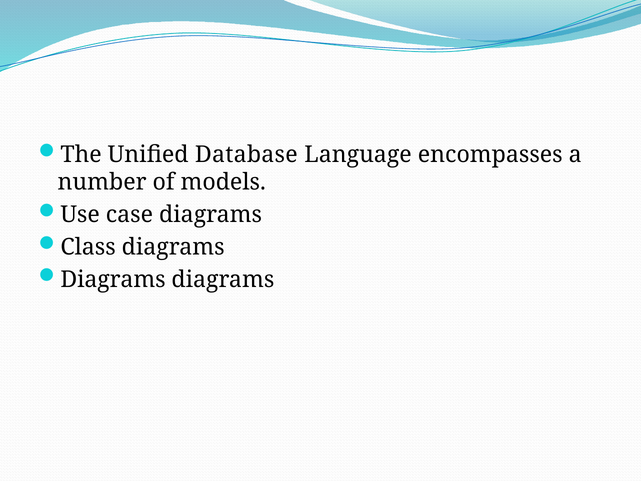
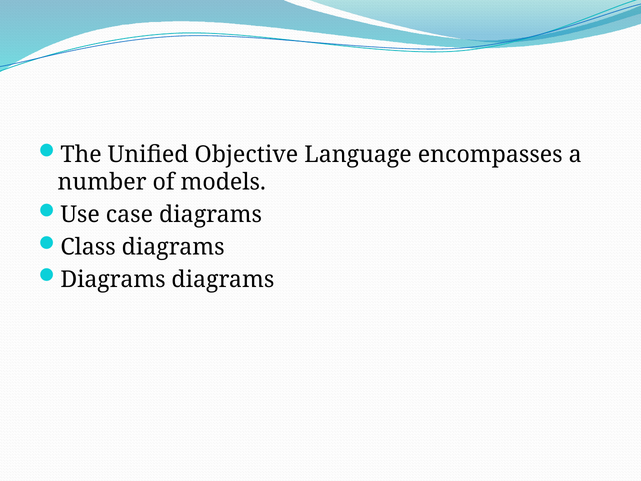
Database: Database -> Objective (246, 154)
